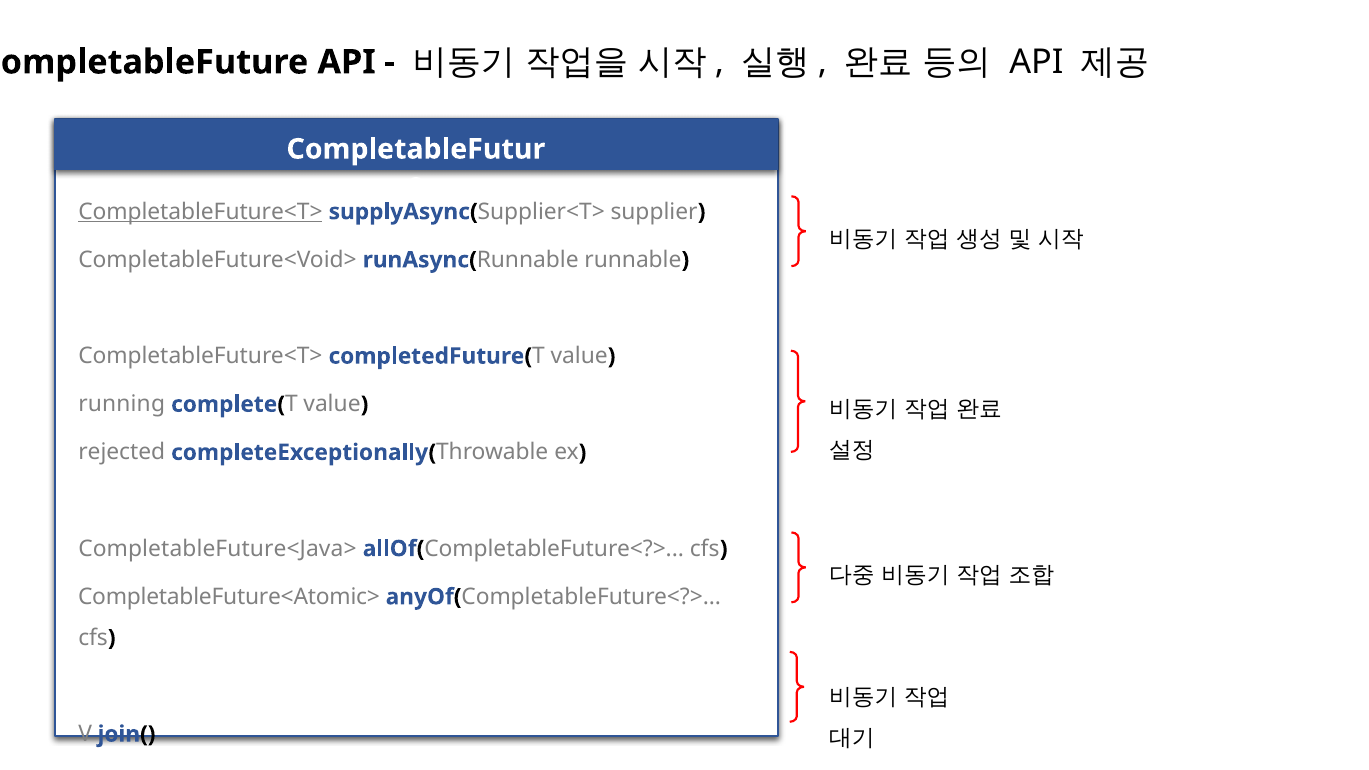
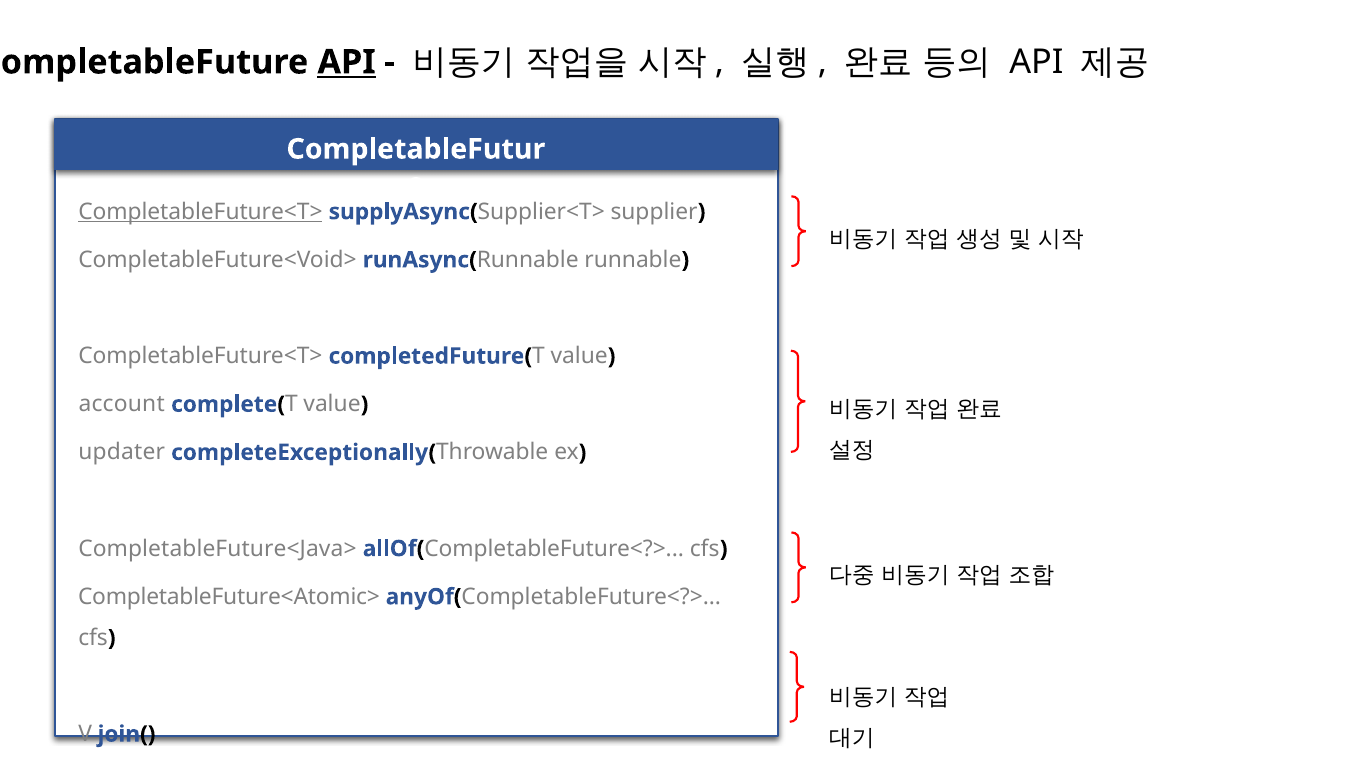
API underline: none -> present (347, 62)
running: running -> account (122, 404)
rejected: rejected -> updater (122, 452)
